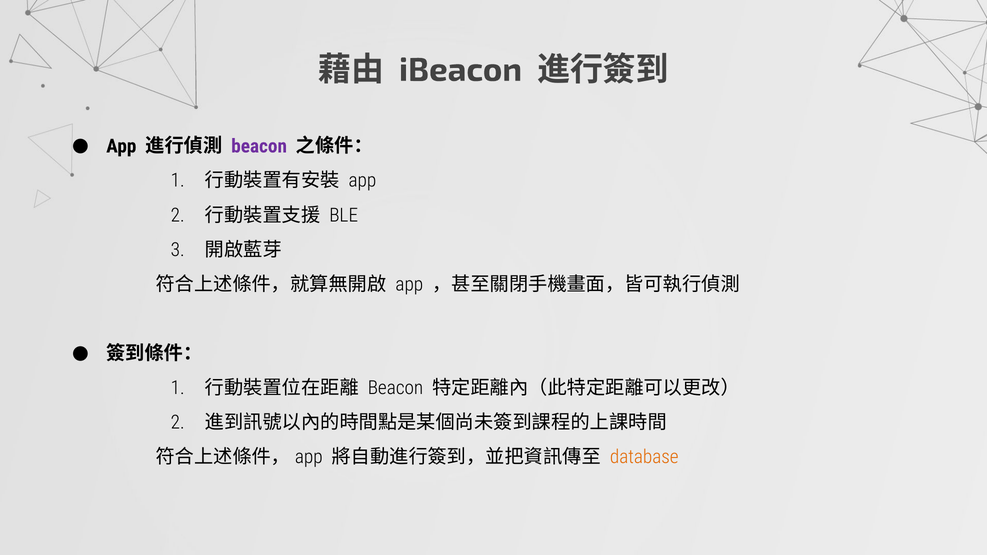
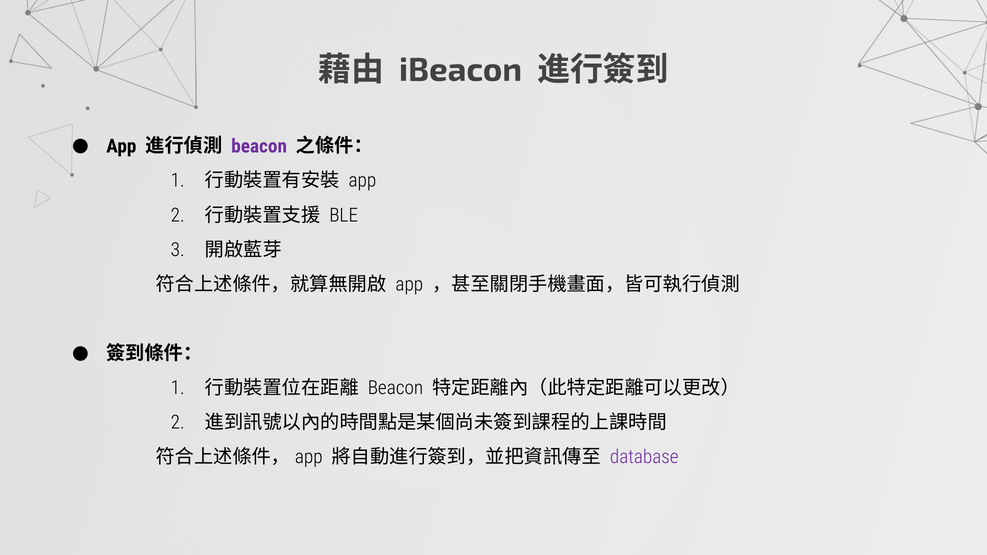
database colour: orange -> purple (644, 457)
